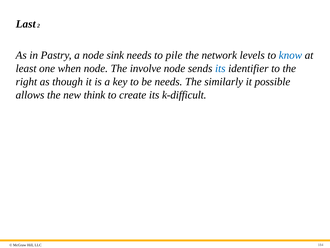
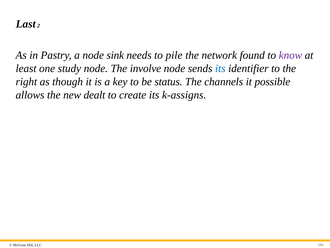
levels: levels -> found (252, 55)
know colour: blue -> purple (290, 55)
when: when -> study (69, 68)
be needs: needs -> status (169, 81)
similarly: similarly -> channels (224, 81)
think: think -> dealt (94, 95)
k-difficult: k-difficult -> k-assigns (184, 95)
